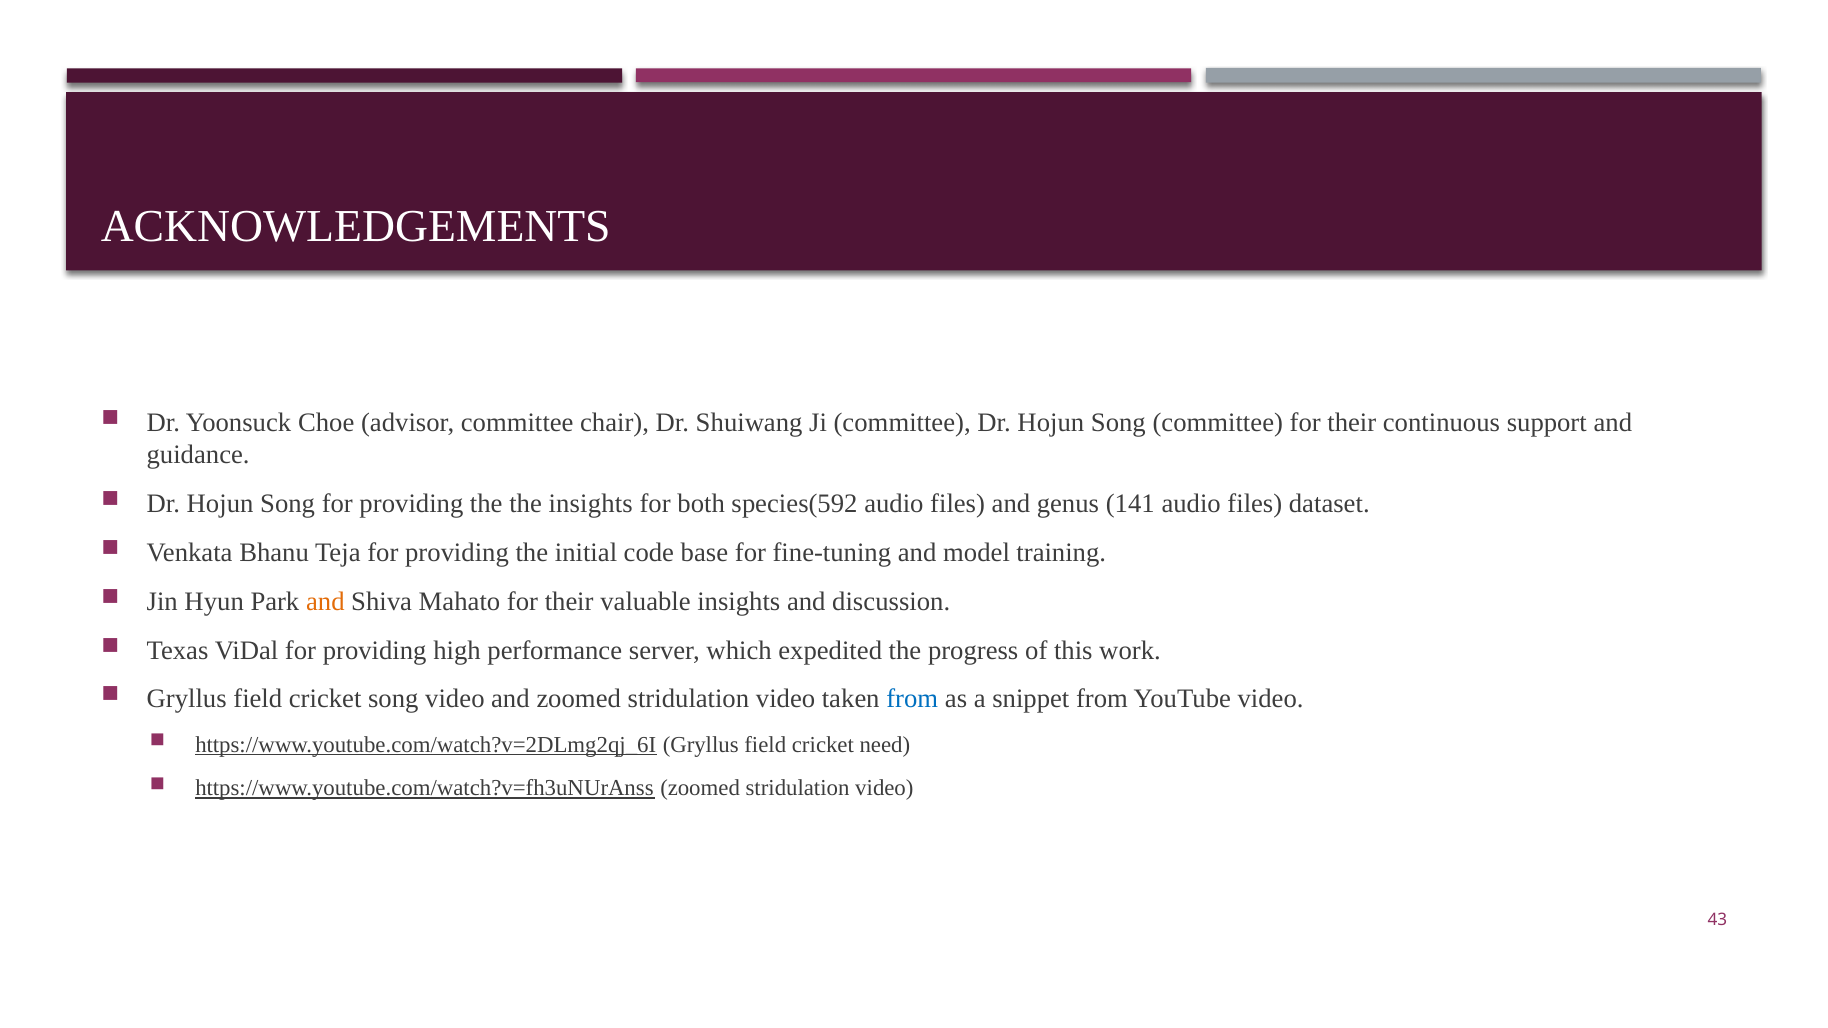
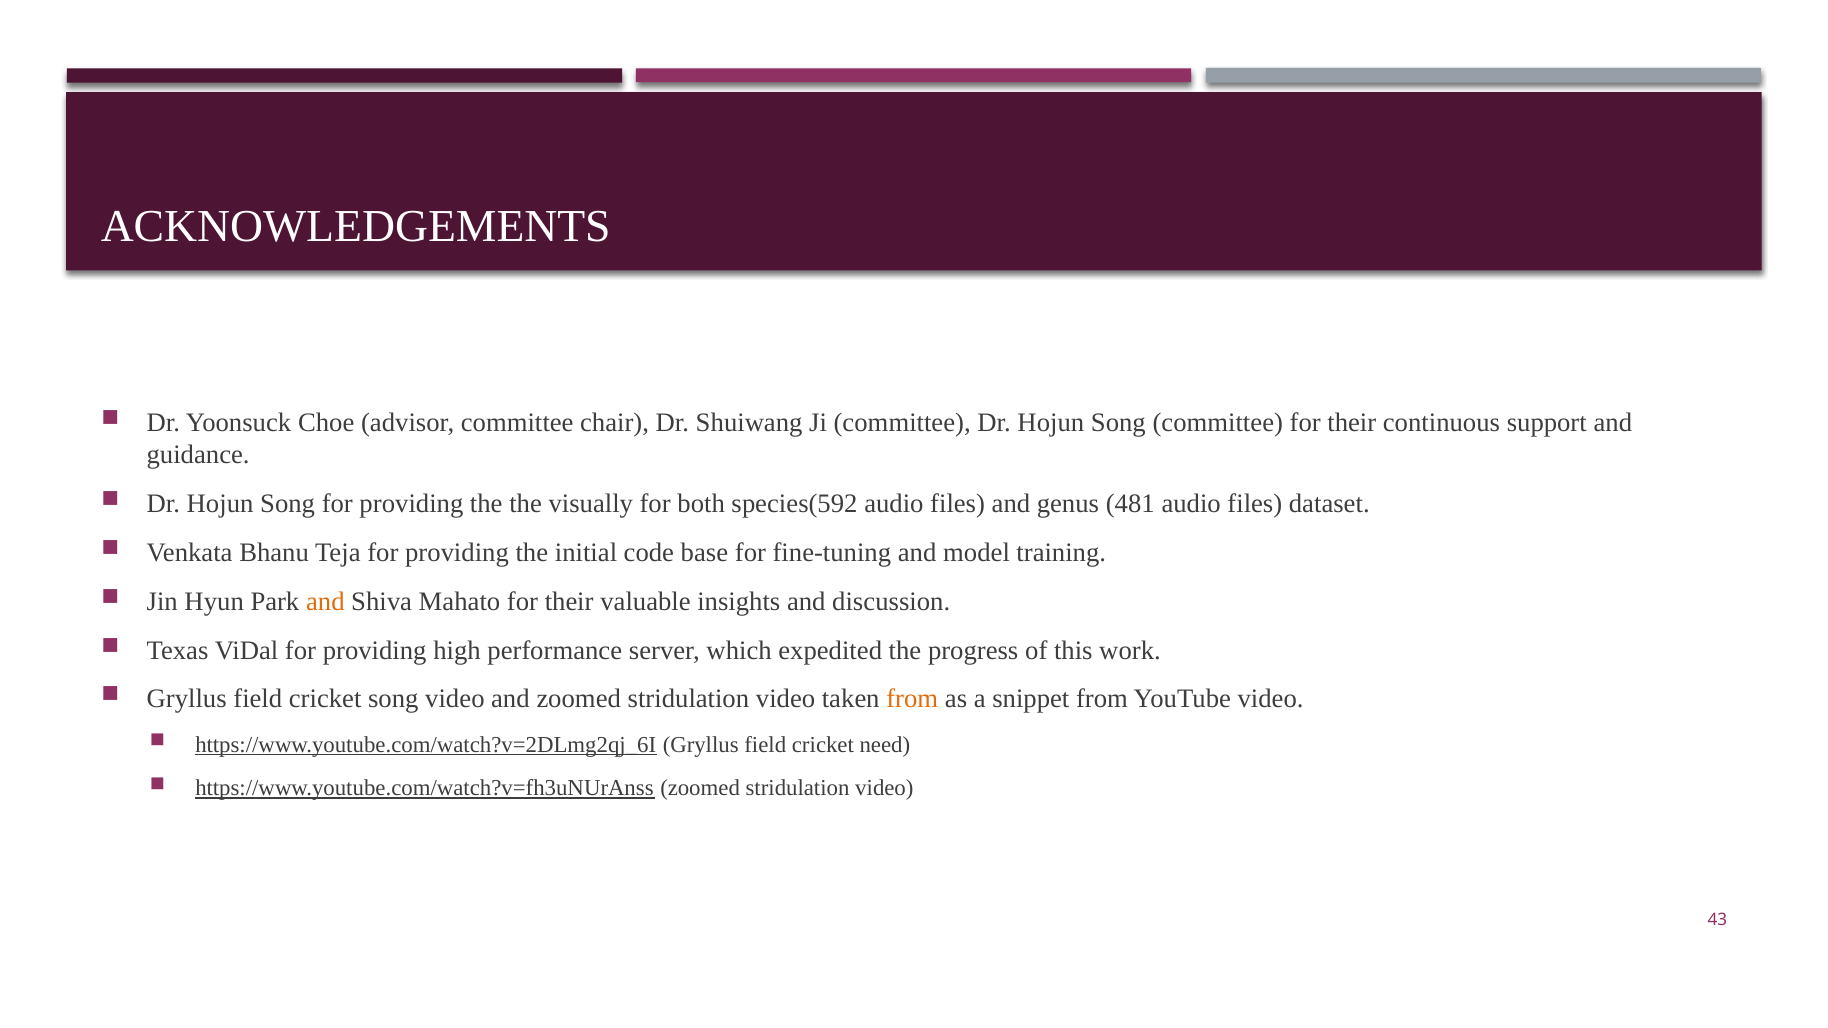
the insights: insights -> visually (591, 504)
141: 141 -> 481 (1130, 504)
from colour: blue -> orange (912, 699)
